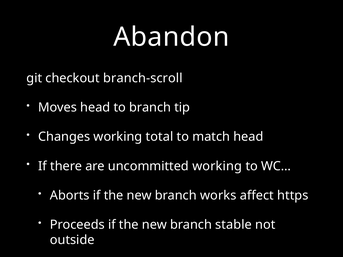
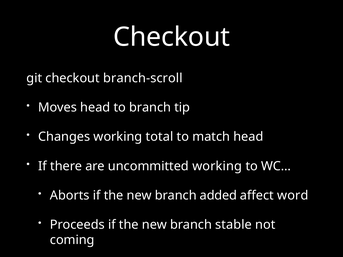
Abandon: Abandon -> Checkout (172, 37)
works: works -> added (218, 196)
https: https -> word (293, 196)
outside: outside -> coming (72, 240)
